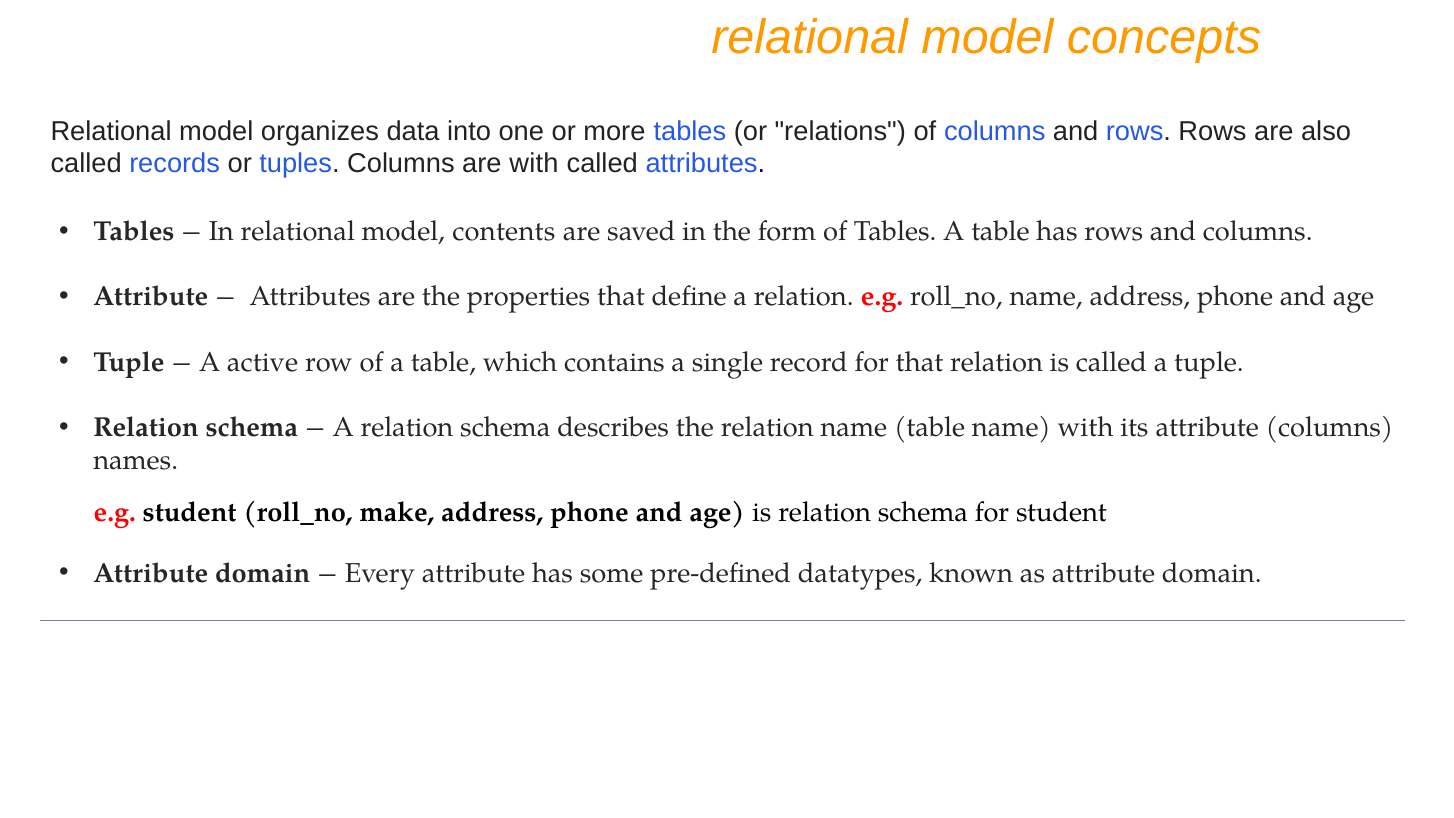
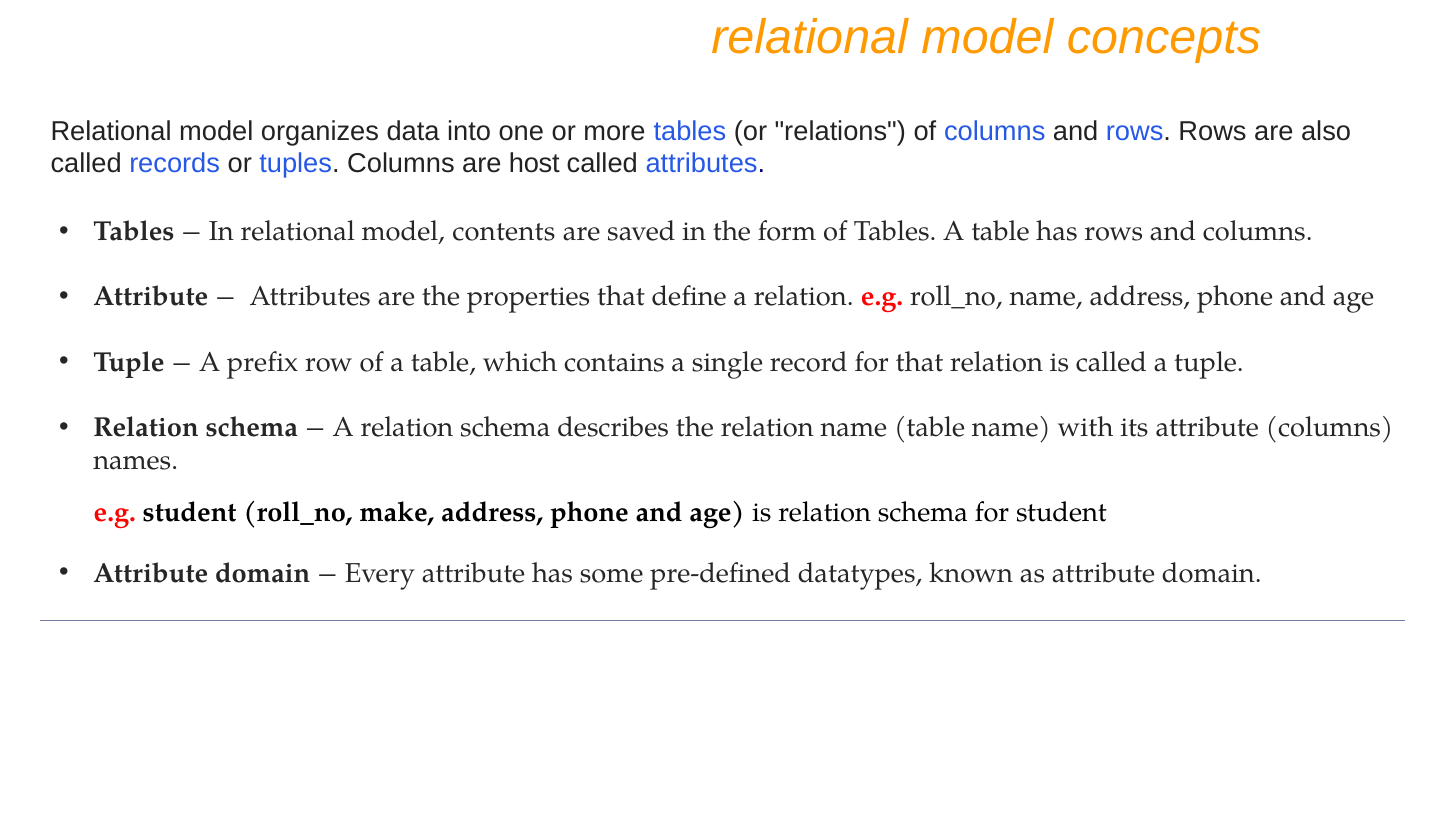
are with: with -> host (534, 164)
active: active -> prefix (263, 362)
